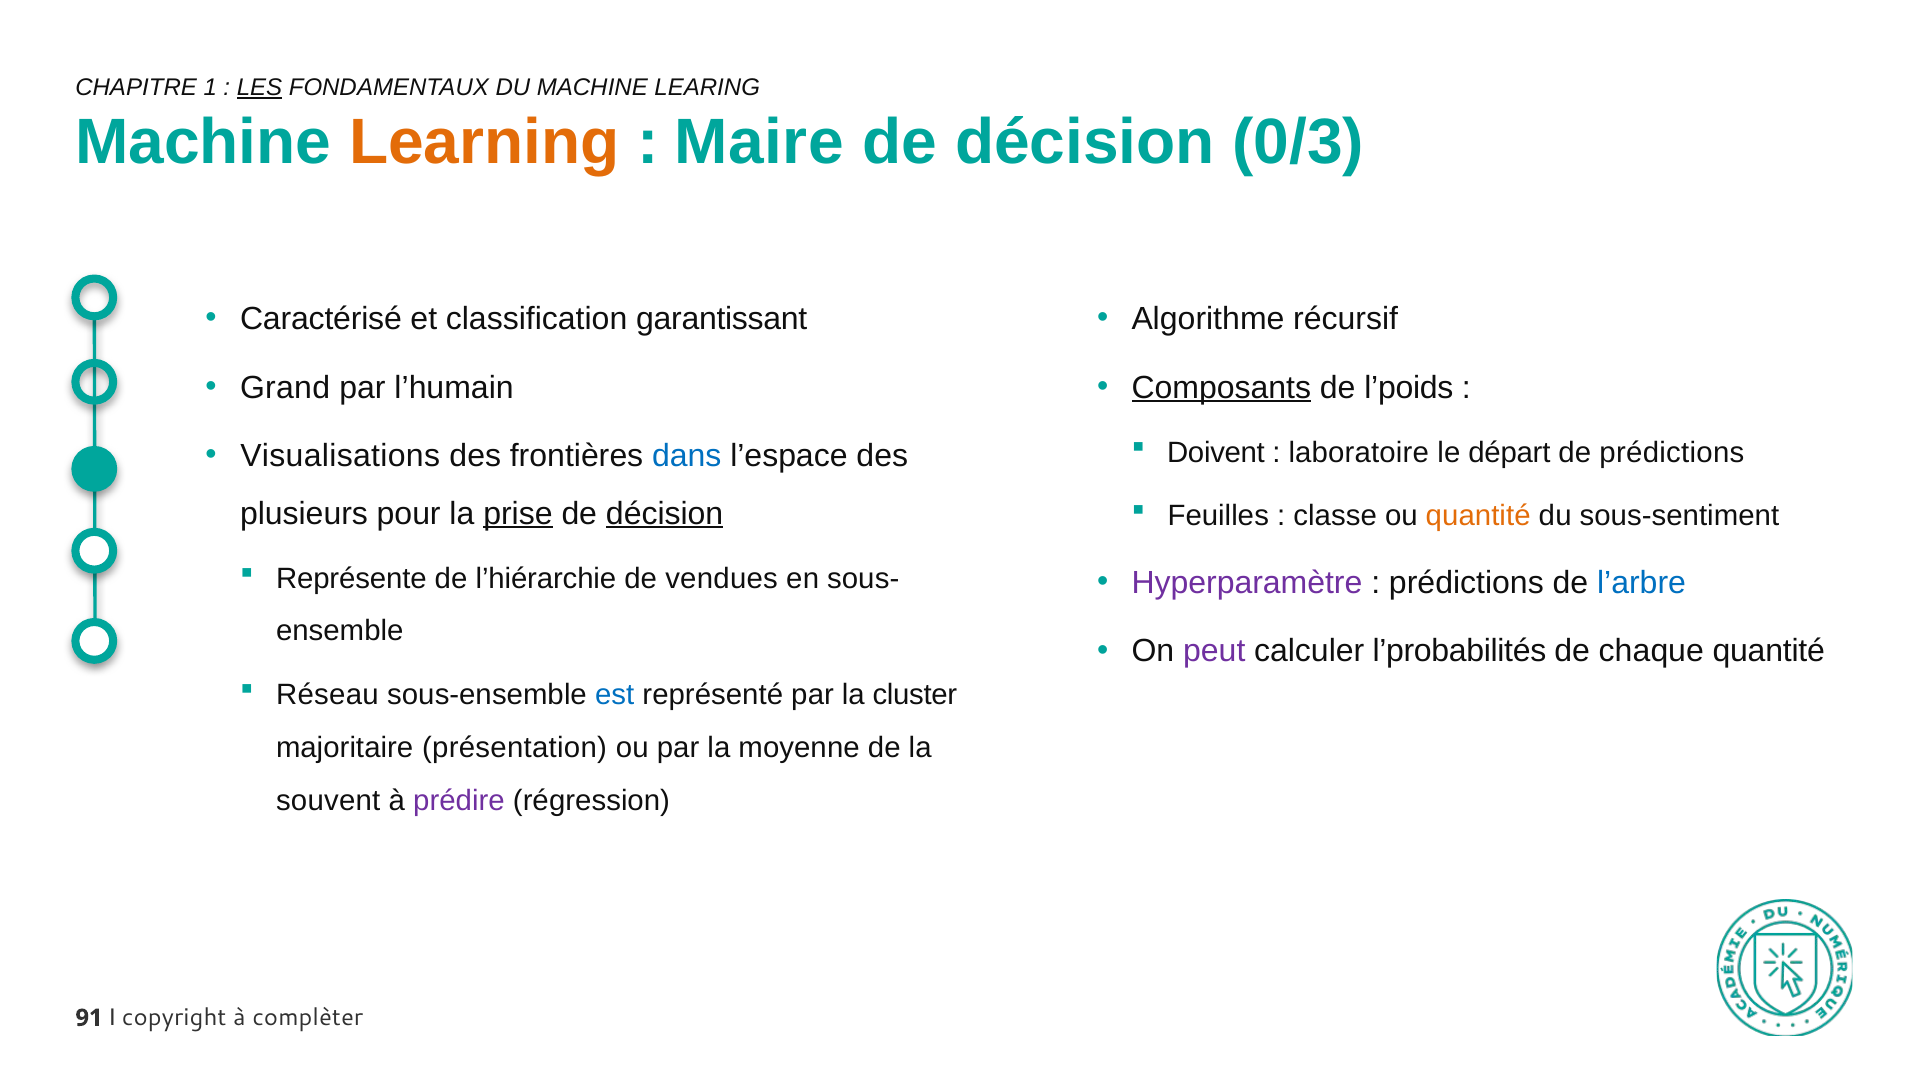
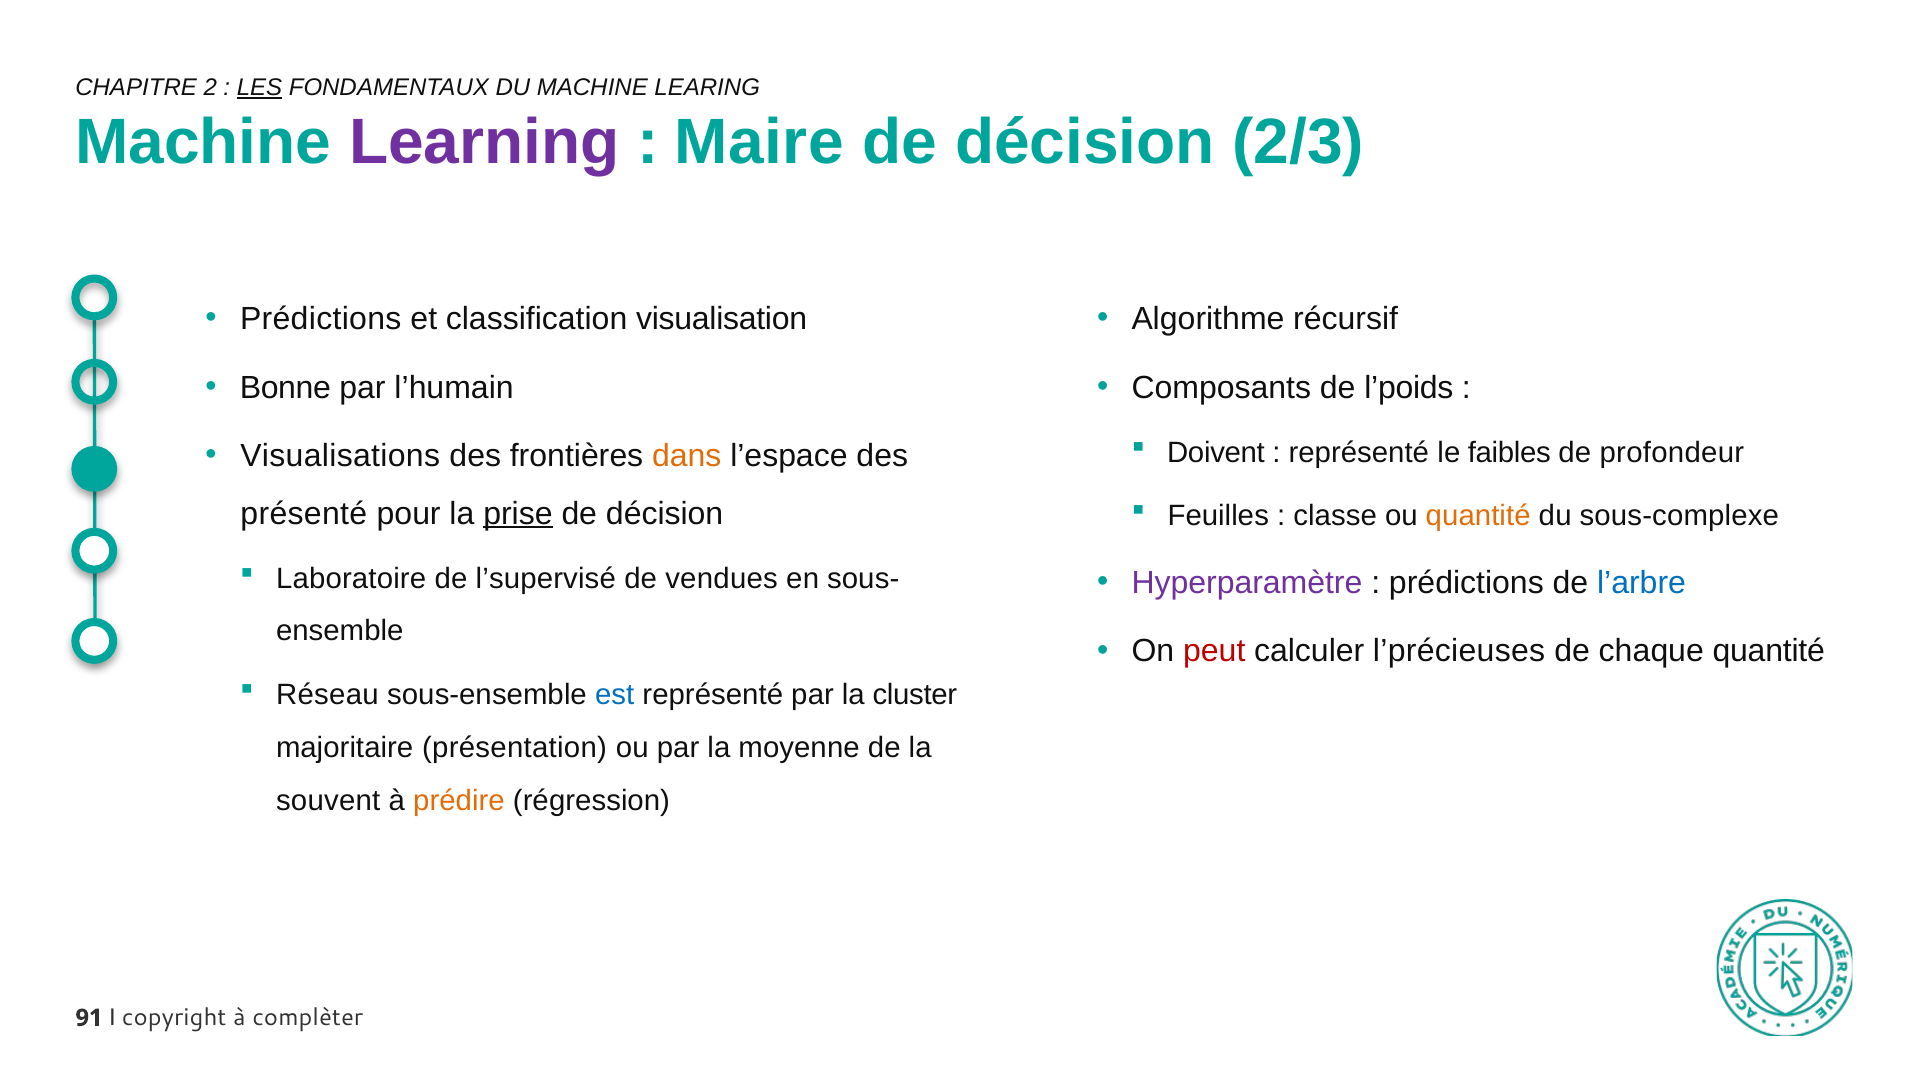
1: 1 -> 2 (210, 87)
Learning colour: orange -> purple (484, 143)
0/3: 0/3 -> 2/3 (1298, 143)
Caractérisé: Caractérisé -> Prédictions (321, 319)
garantissant: garantissant -> visualisation (722, 319)
Grand: Grand -> Bonne (285, 388)
Composants underline: present -> none (1221, 388)
laboratoire: laboratoire -> représenté (1359, 452)
départ: départ -> faibles (1509, 452)
de prédictions: prédictions -> profondeur (1672, 452)
dans colour: blue -> orange (687, 456)
plusieurs: plusieurs -> présenté (304, 514)
décision underline: present -> none (665, 514)
sous-sentiment: sous-sentiment -> sous-complexe (1679, 516)
Représente: Représente -> Laboratoire (351, 578)
l’hiérarchie: l’hiérarchie -> l’supervisé (546, 578)
peut colour: purple -> red (1214, 651)
l’probabilités: l’probabilités -> l’précieuses (1459, 651)
prédire colour: purple -> orange (459, 801)
